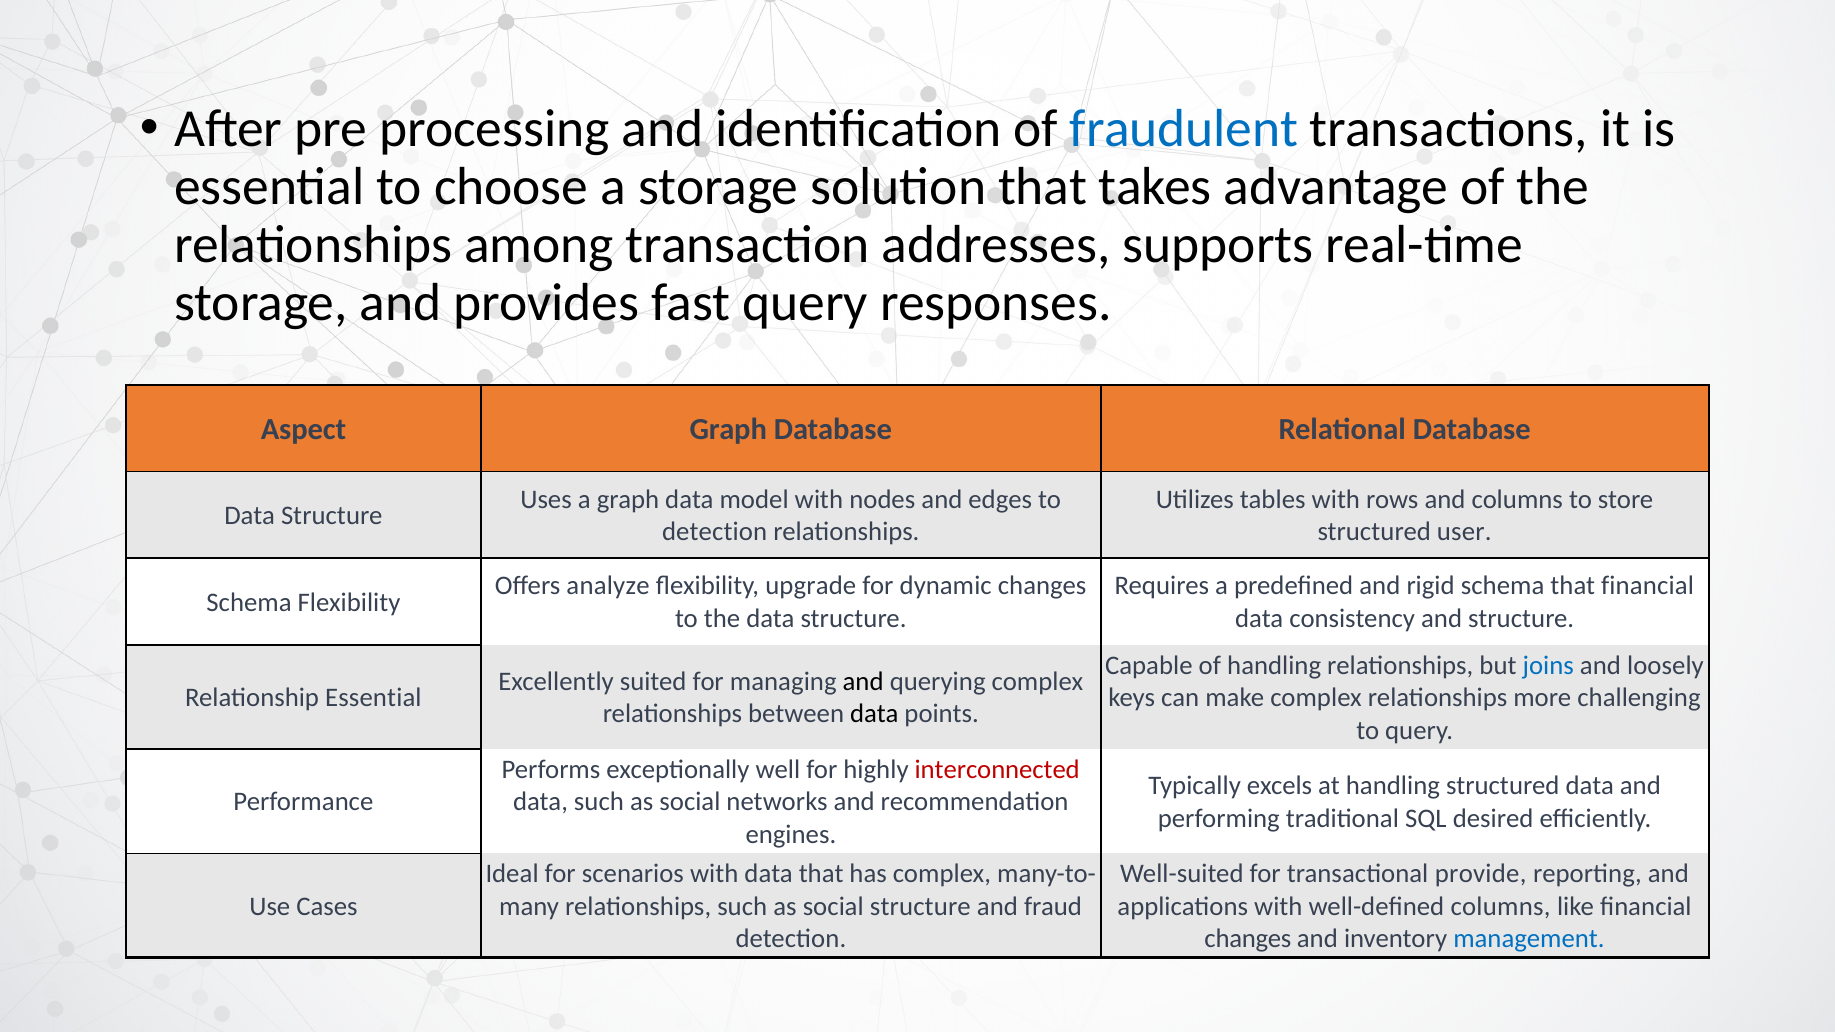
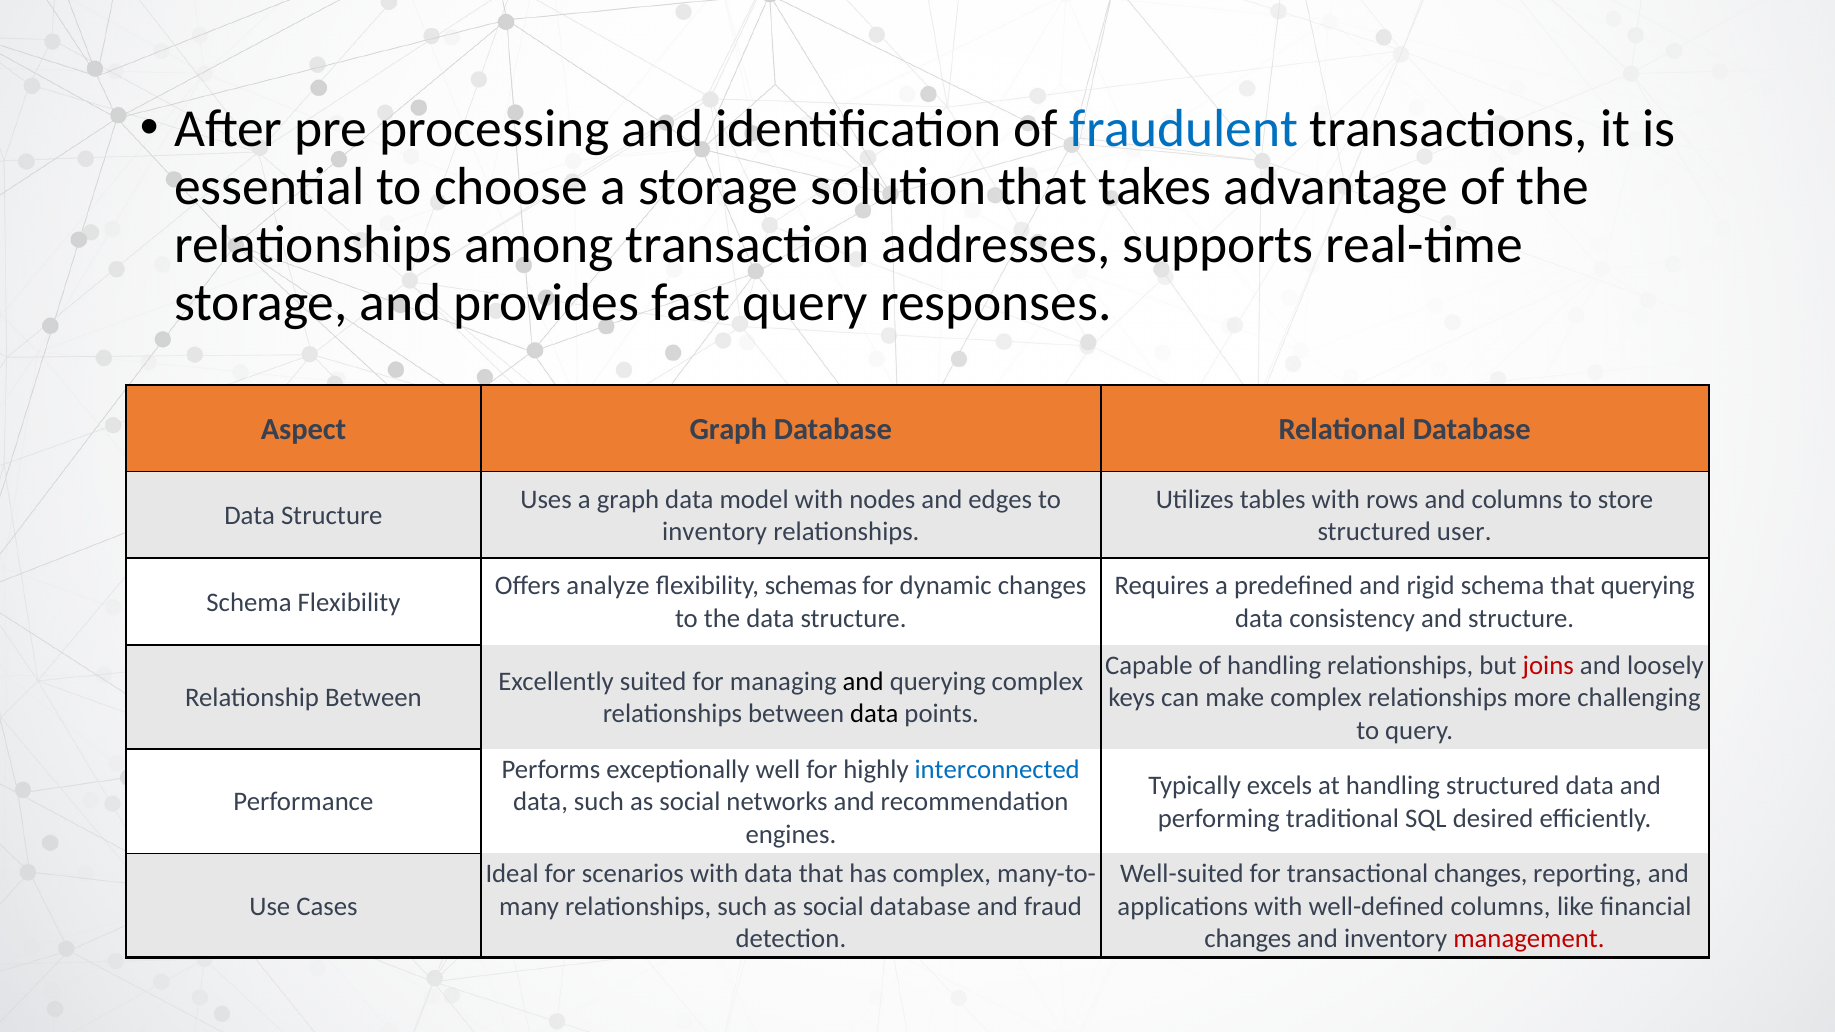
detection: detection -> inventory (715, 532)
upgrade: upgrade -> schemas (811, 586)
that financial: financial -> querying (1648, 586)
joins colour: blue -> red (1548, 665)
Relationship Essential: Essential -> Between (373, 698)
interconnected colour: red -> blue (997, 770)
transactional provide: provide -> changes (1481, 874)
social structure: structure -> database (920, 907)
management colour: blue -> red (1529, 939)
